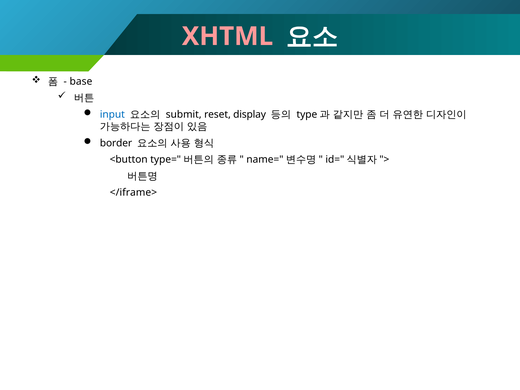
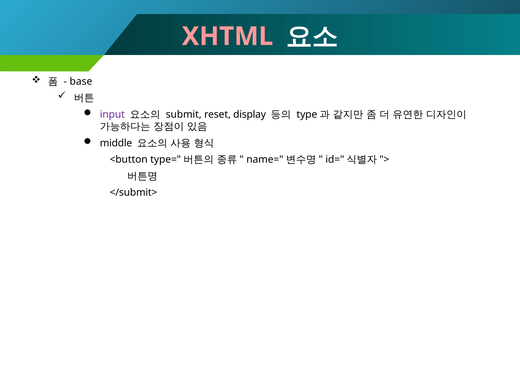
input colour: blue -> purple (112, 114)
border: border -> middle (116, 143)
</iframe>: </iframe> -> </submit> (134, 193)
